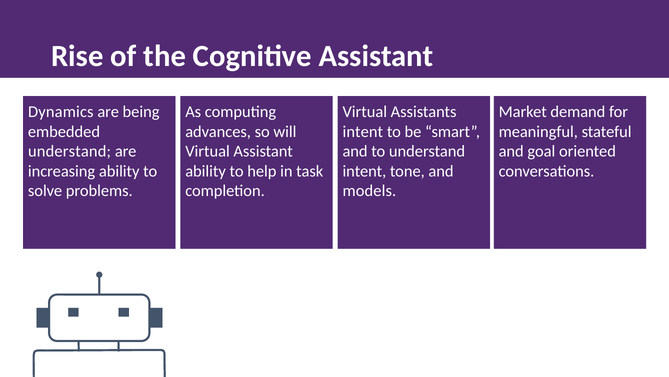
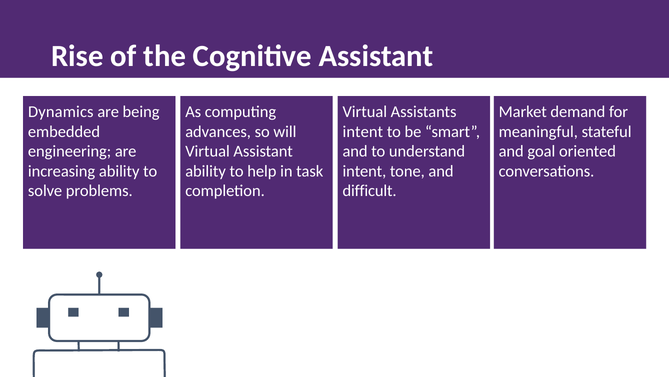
understand: understand -> engineering (70, 151)
models: models -> difficult (370, 191)
